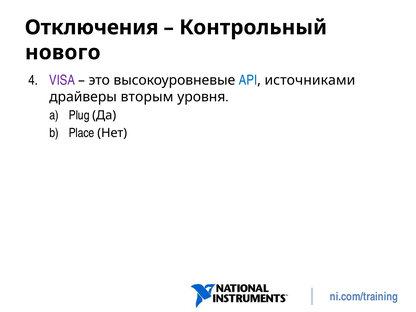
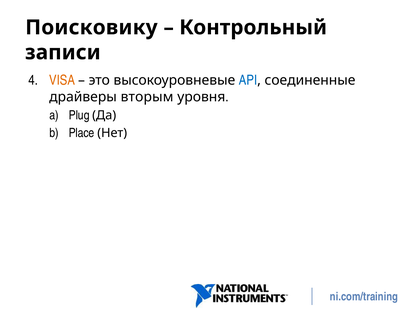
Отключения: Отключения -> Поисковику (91, 27)
нового: нового -> записи (63, 52)
VISA colour: purple -> orange (62, 80)
источниками: источниками -> соединенные (310, 80)
